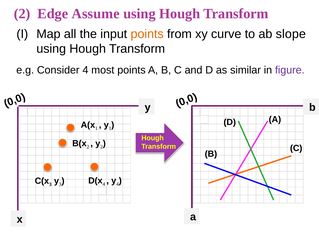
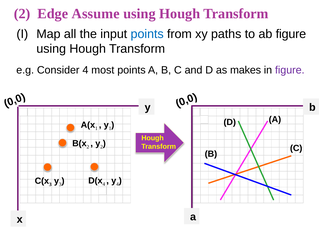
points colour: orange -> blue (147, 34)
curve: curve -> paths (226, 34)
ab slope: slope -> figure (291, 34)
similar: similar -> makes (246, 70)
